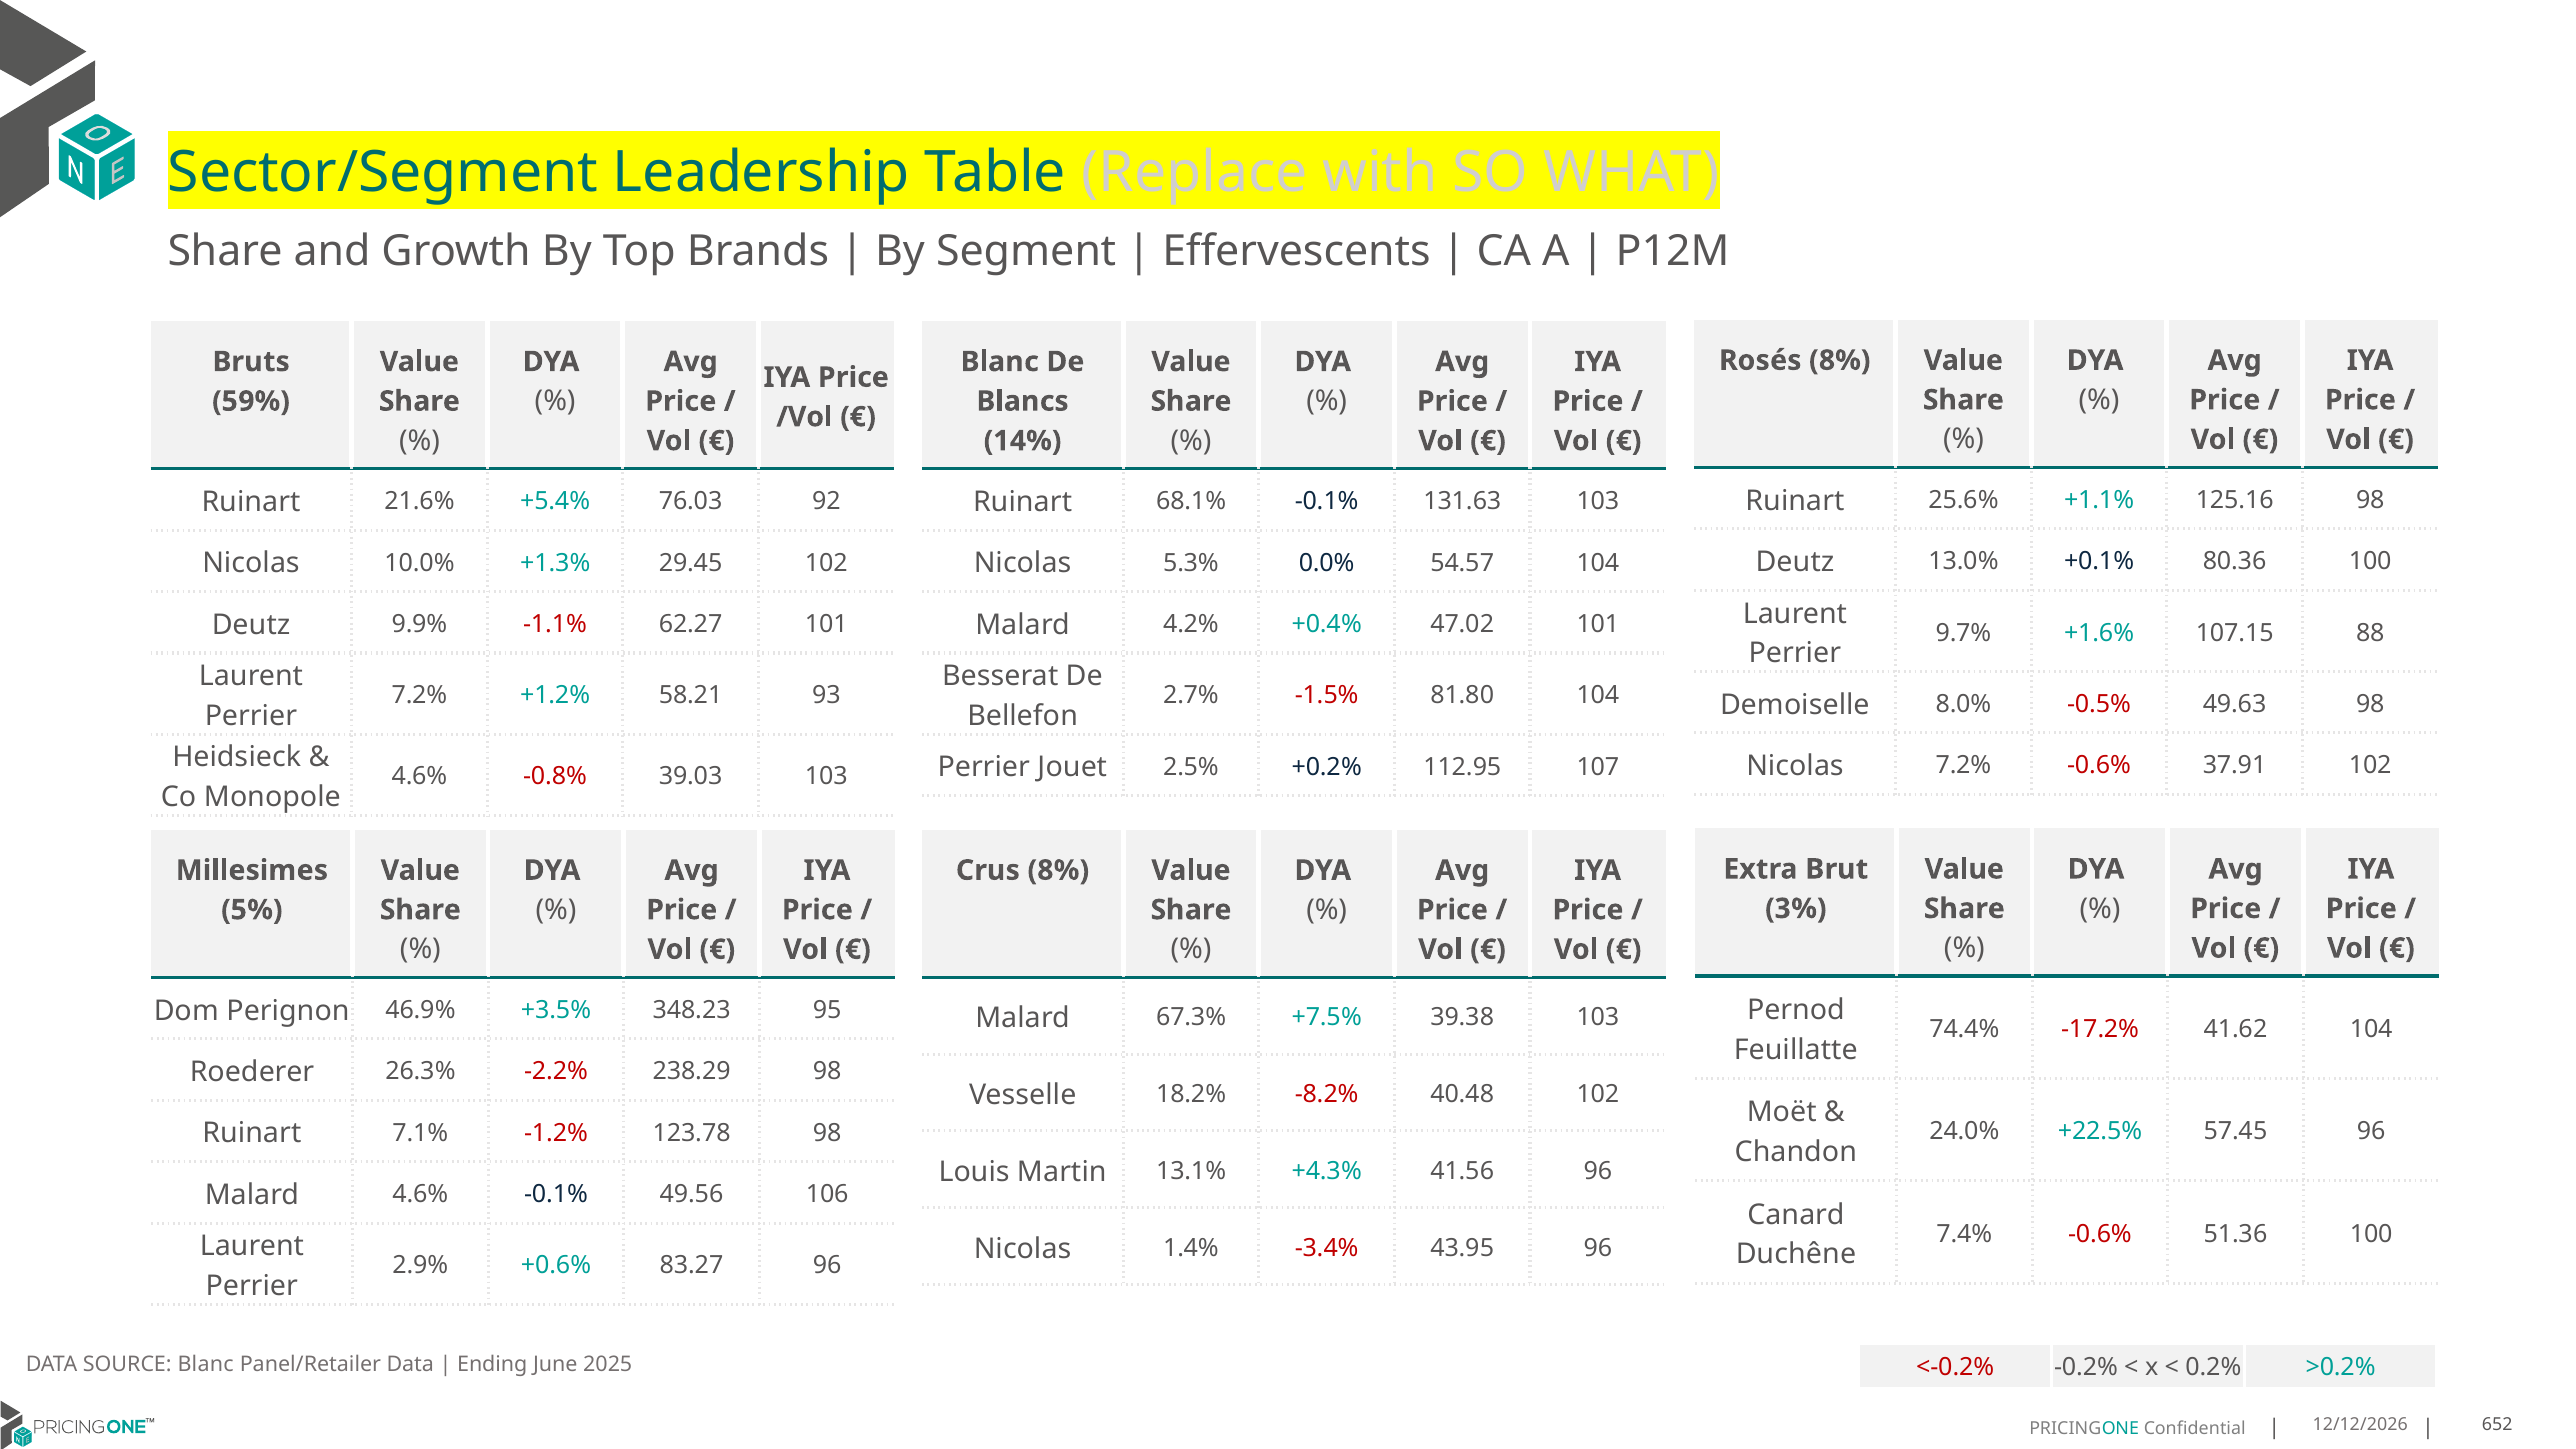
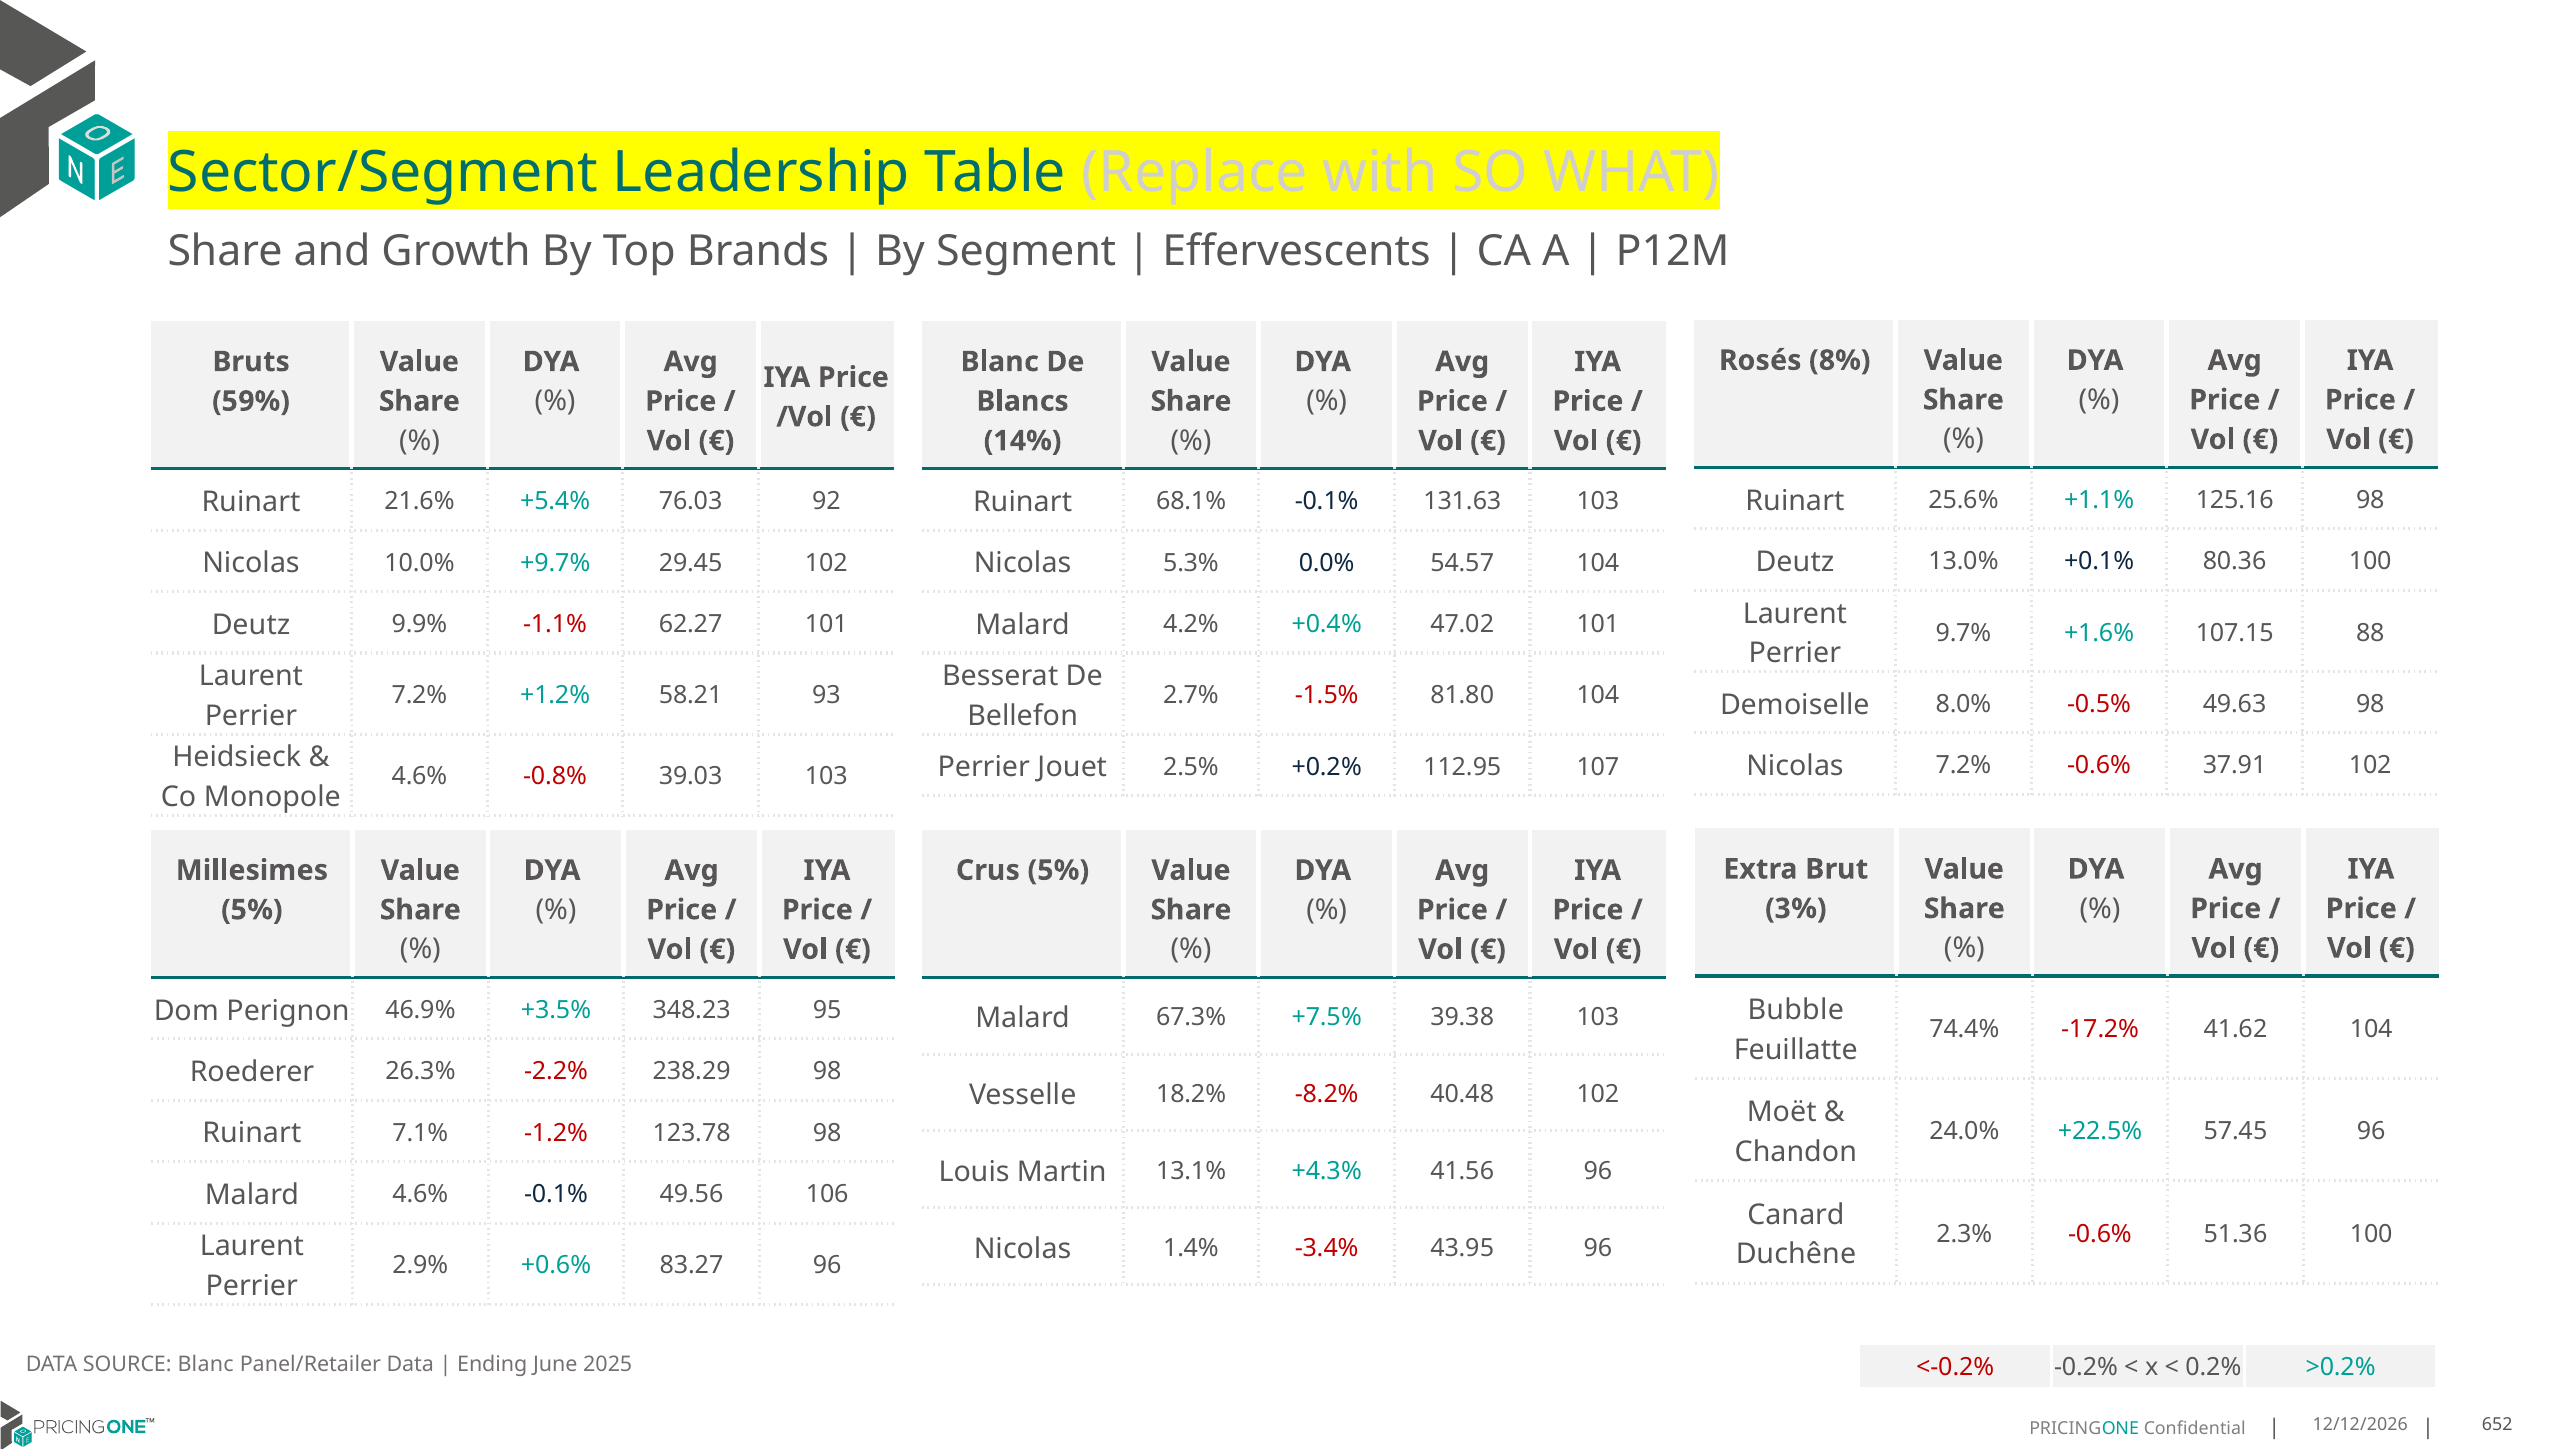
+1.3%: +1.3% -> +9.7% (555, 563)
Crus 8%: 8% -> 5% (1058, 870)
Pernod: Pernod -> Bubble (1796, 1010)
7.4%: 7.4% -> 2.3% (1964, 1234)
